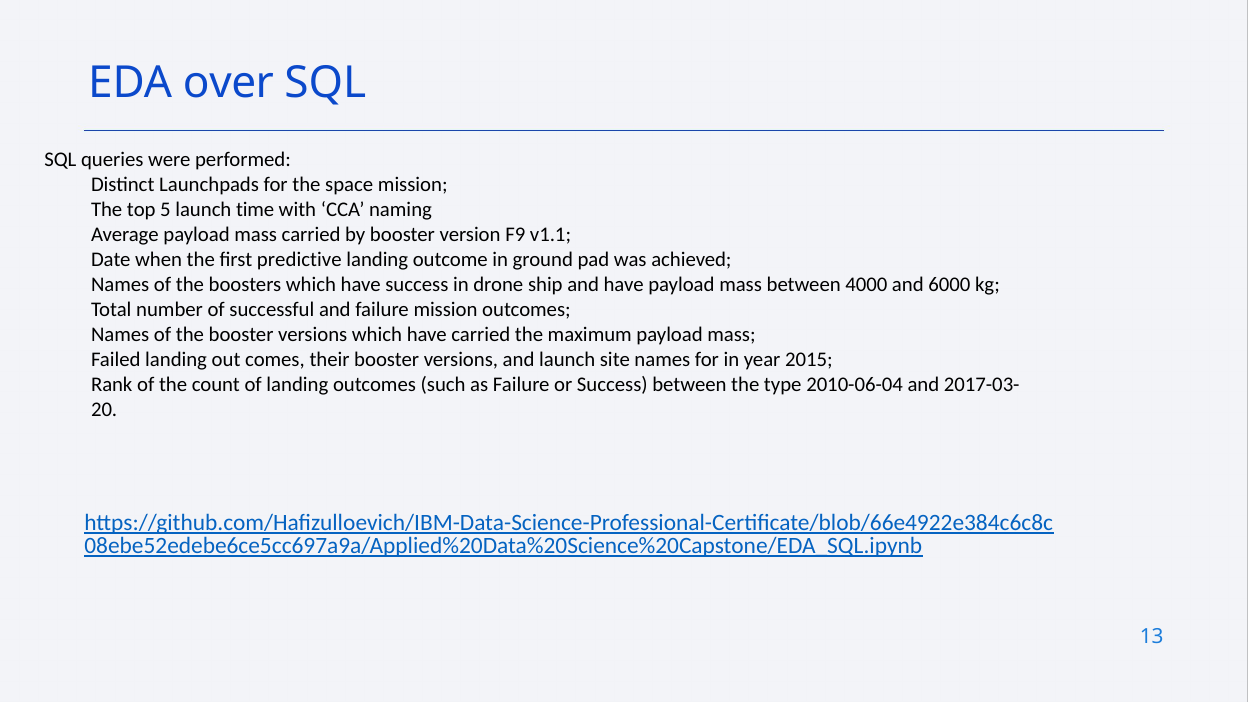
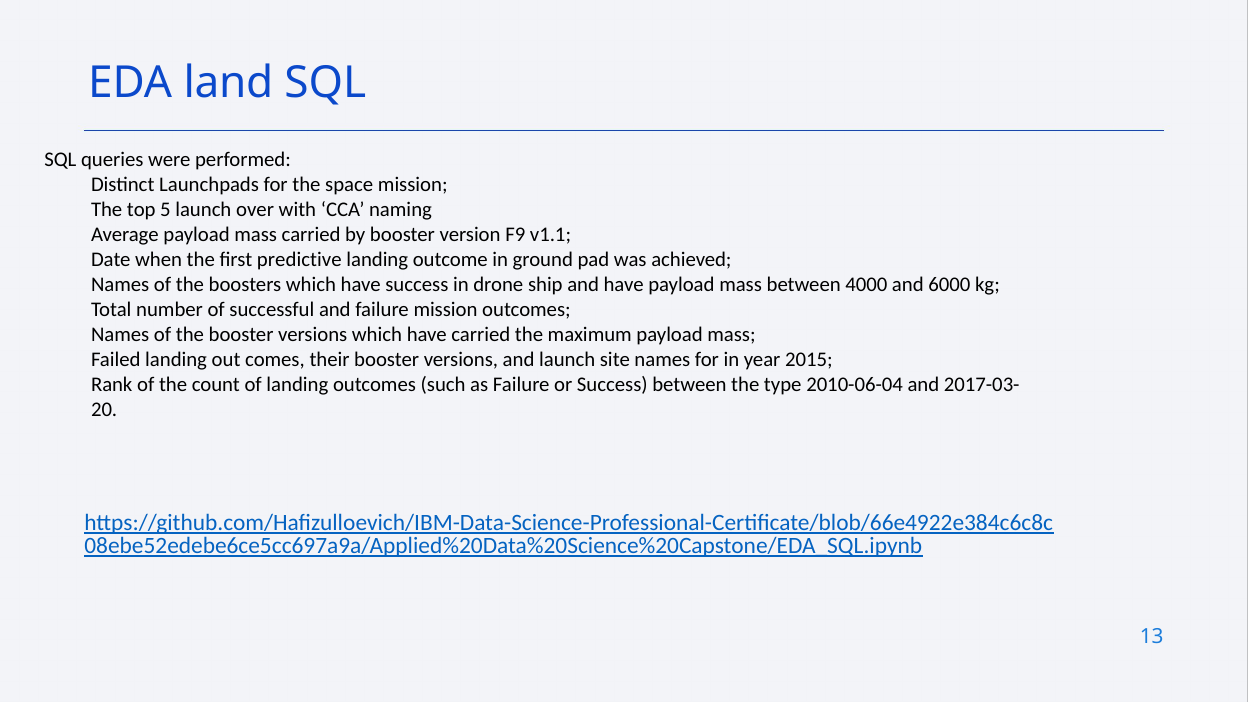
over: over -> land (228, 83)
time: time -> over (255, 210)
